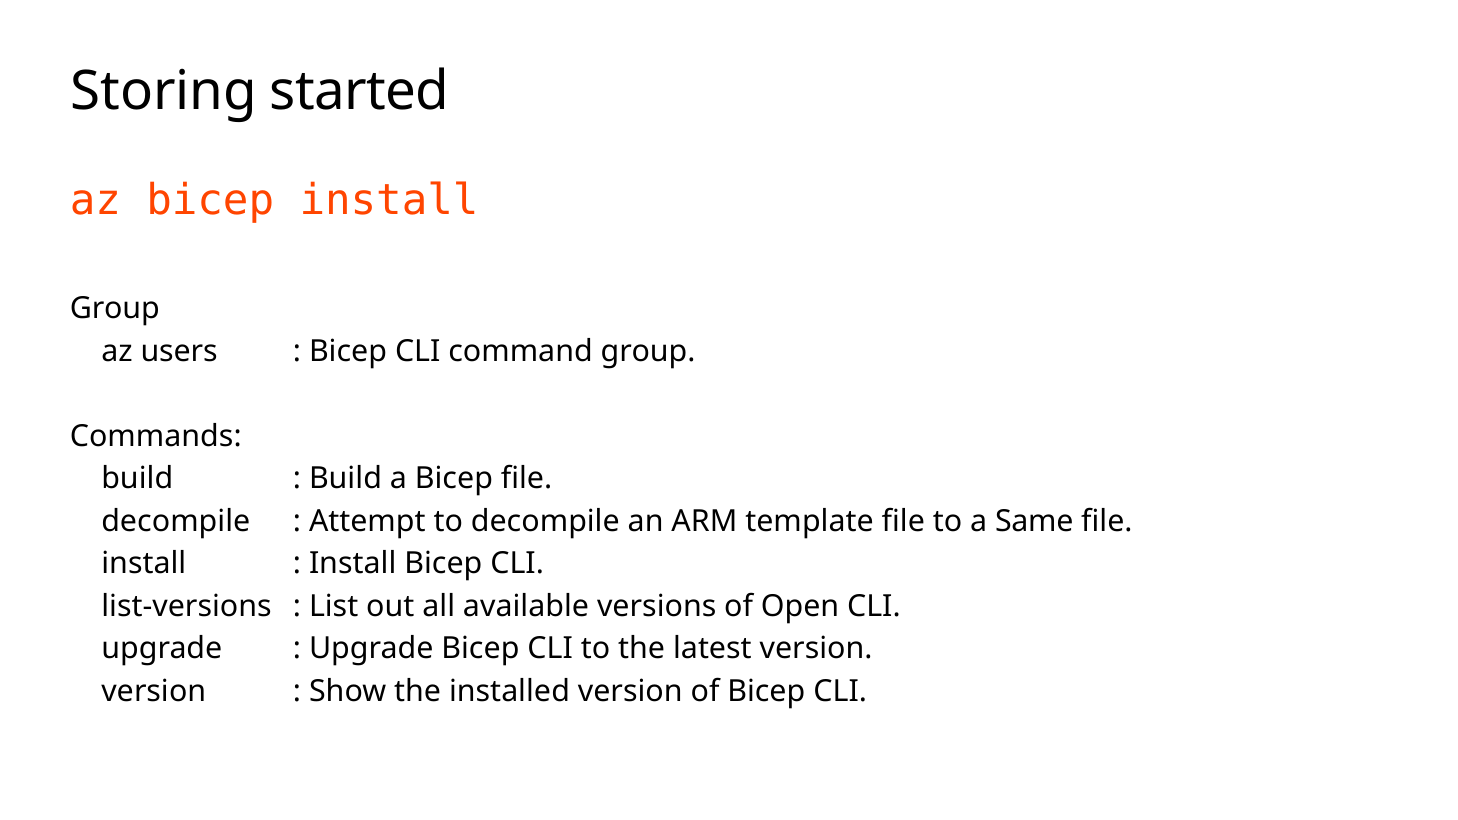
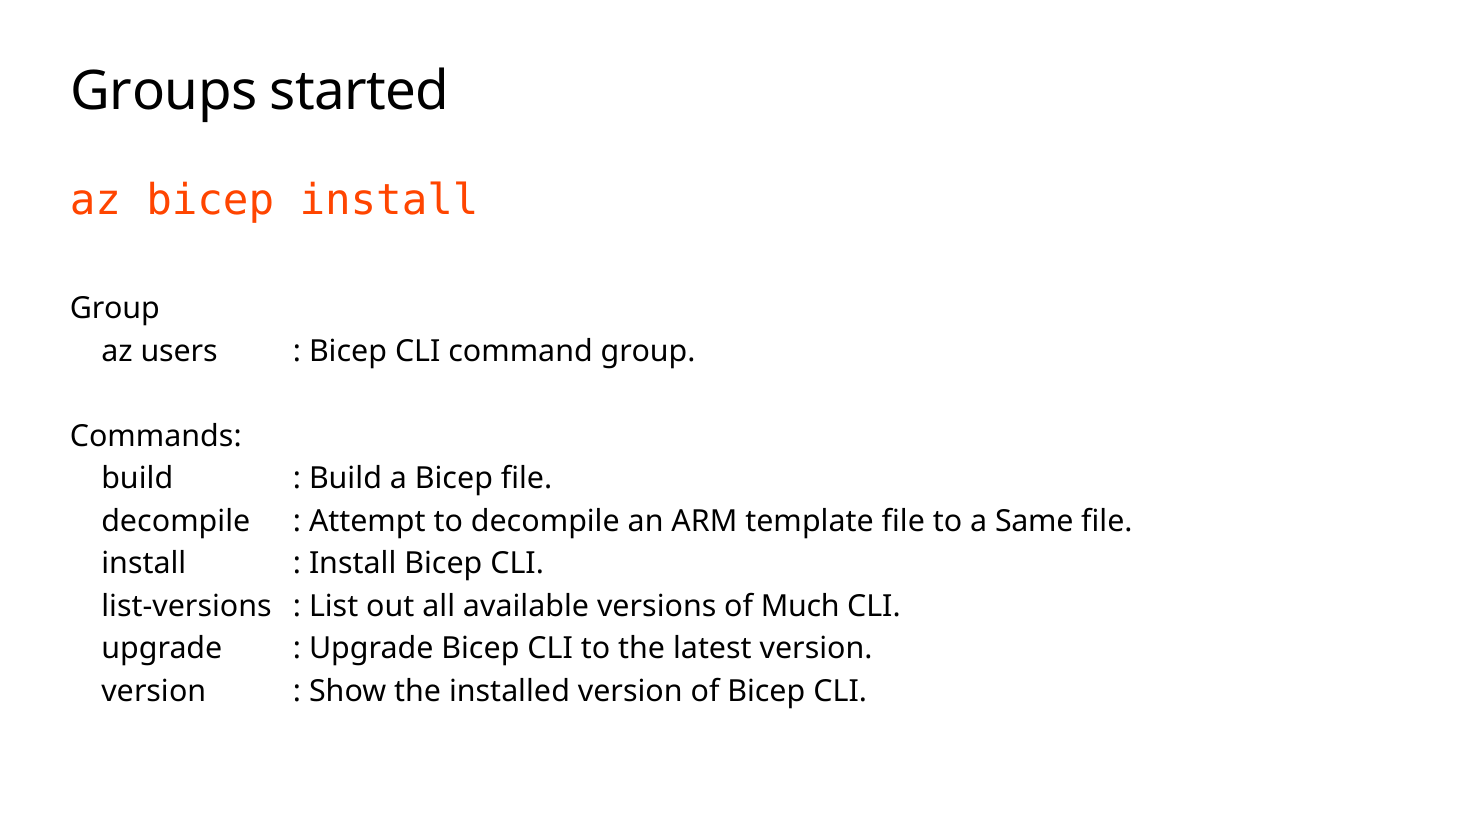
Storing: Storing -> Groups (164, 91)
Open: Open -> Much (800, 606)
